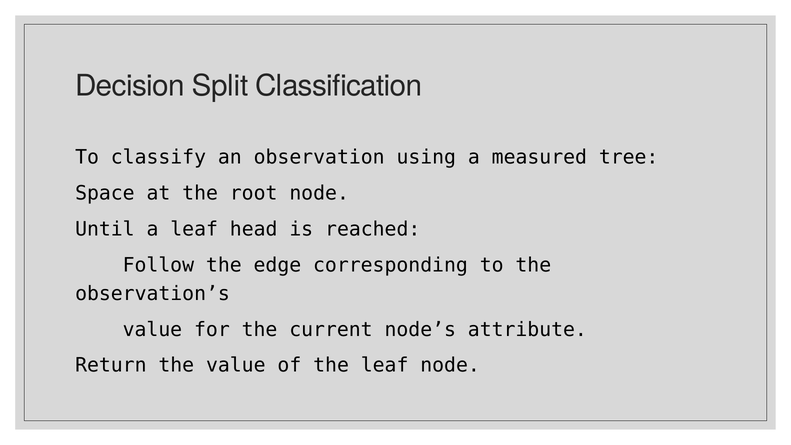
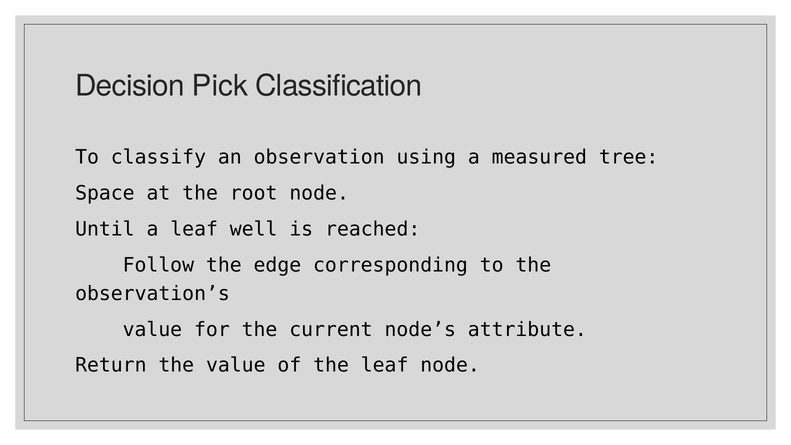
Split: Split -> Pick (220, 86)
head: head -> well (254, 229)
